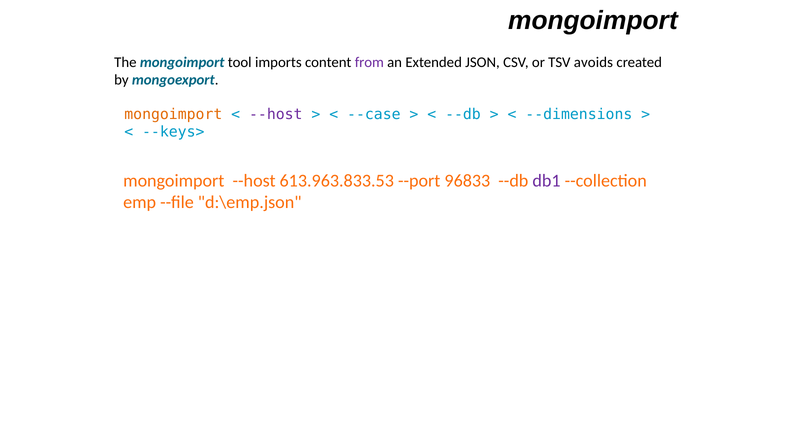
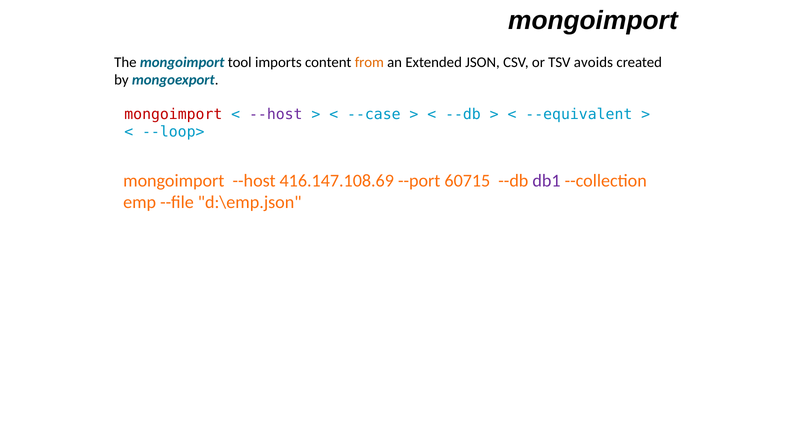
from colour: purple -> orange (369, 62)
mongoimport colour: orange -> red (173, 114)
--dimensions: --dimensions -> --equivalent (579, 114)
--keys>: --keys> -> --loop> (173, 132)
613.963.833.53: 613.963.833.53 -> 416.147.108.69 (337, 181)
96833: 96833 -> 60715 (467, 181)
